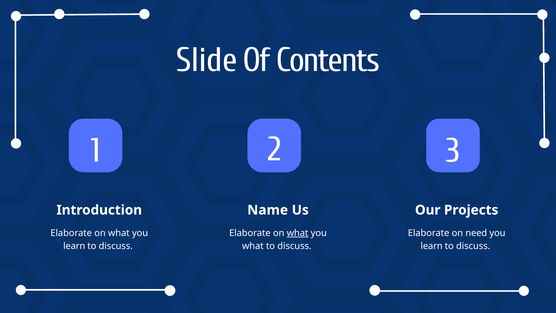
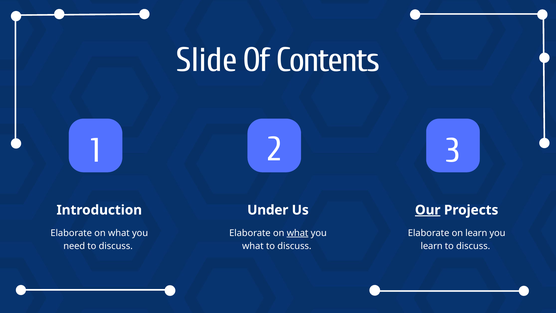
Name: Name -> Under (268, 210)
Our underline: none -> present (428, 210)
on need: need -> learn (476, 233)
learn: learn -> need (74, 246)
